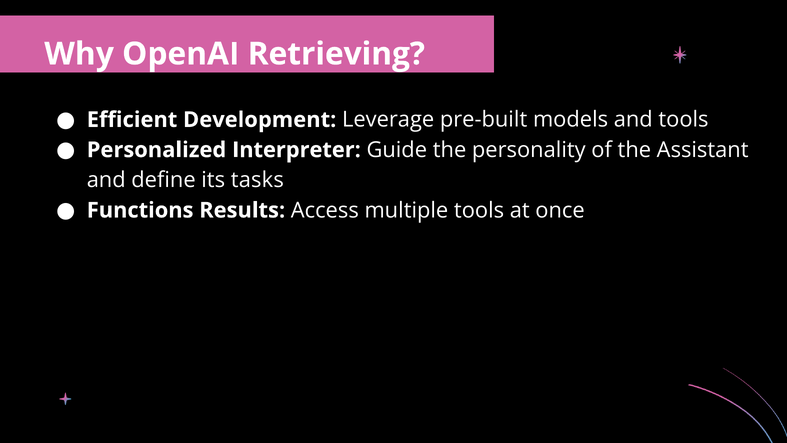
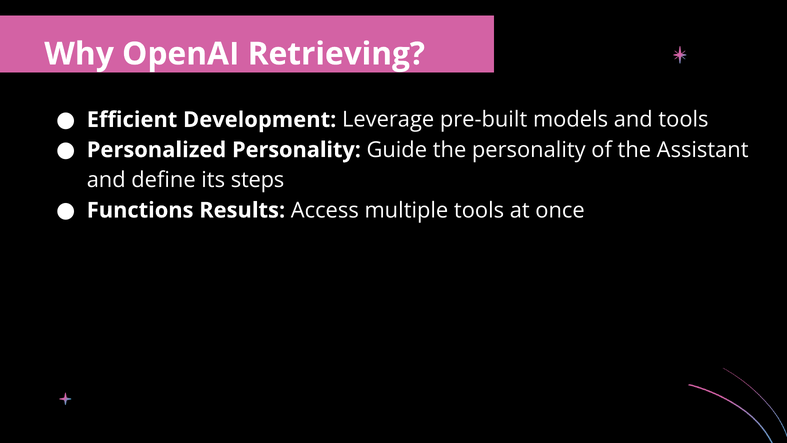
Personalized Interpreter: Interpreter -> Personality (296, 150)
tasks: tasks -> steps (258, 180)
